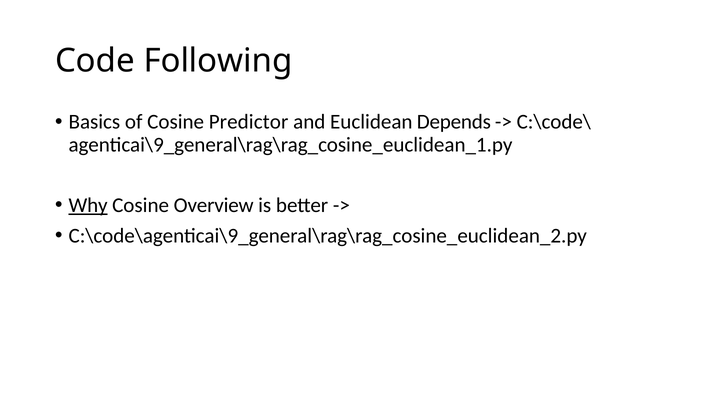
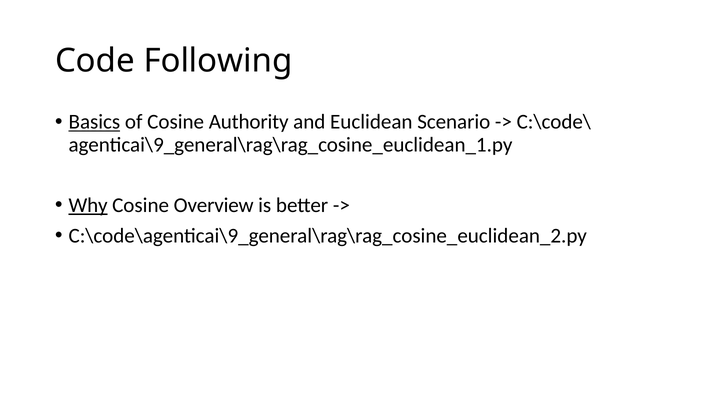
Basics underline: none -> present (94, 122)
Predictor: Predictor -> Authority (249, 122)
Depends: Depends -> Scenario (454, 122)
